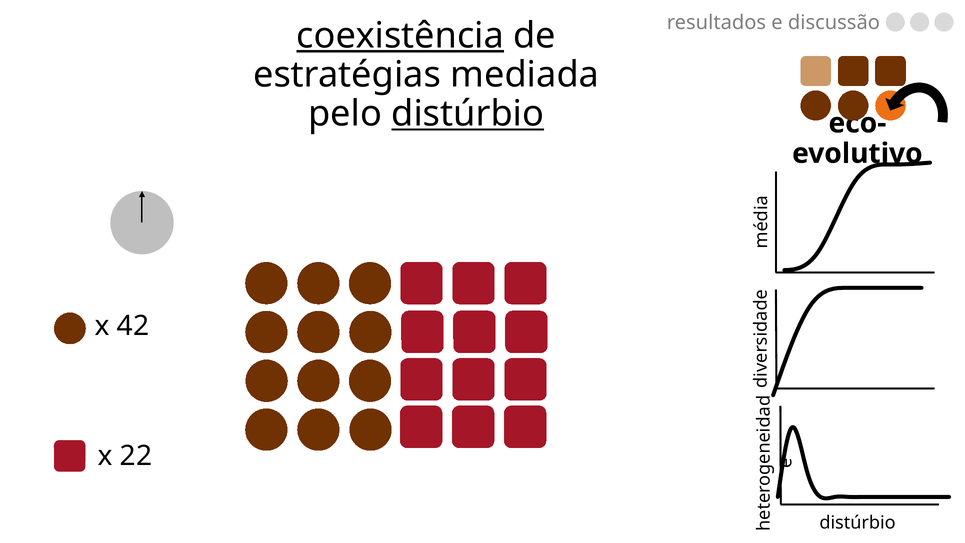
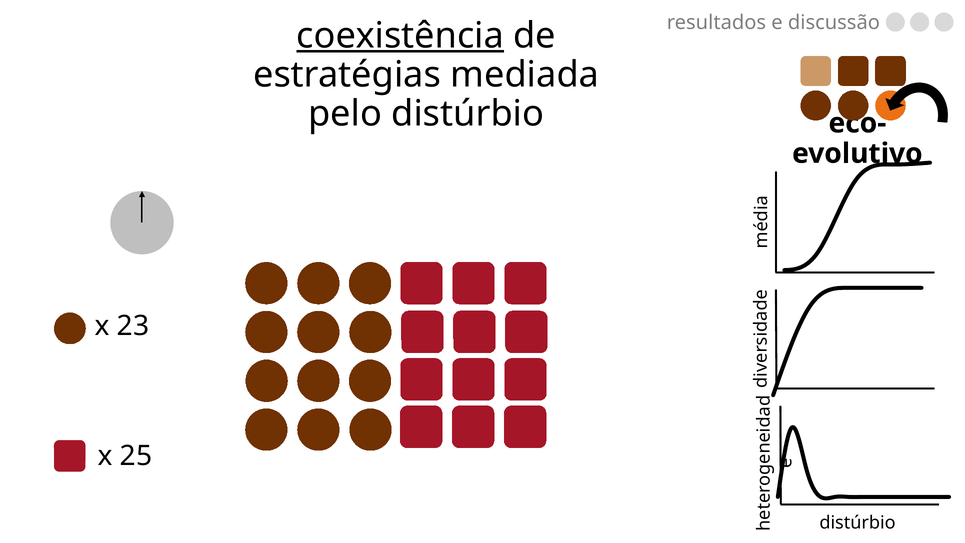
distúrbio underline: present -> none (468, 114)
42: 42 -> 23 (133, 326)
22: 22 -> 25 (136, 456)
